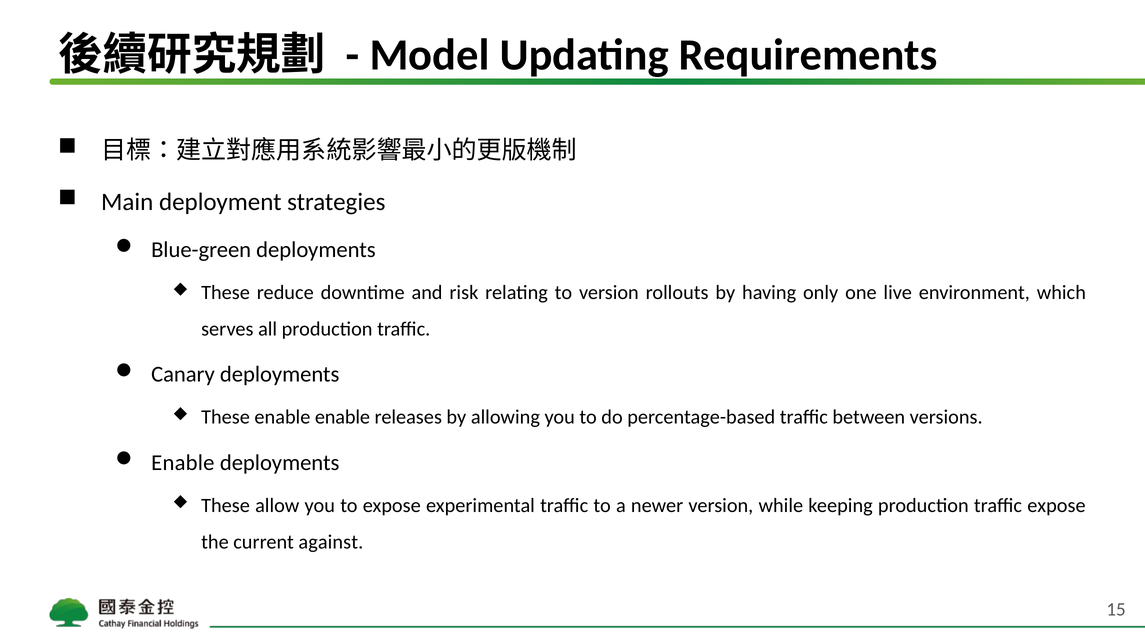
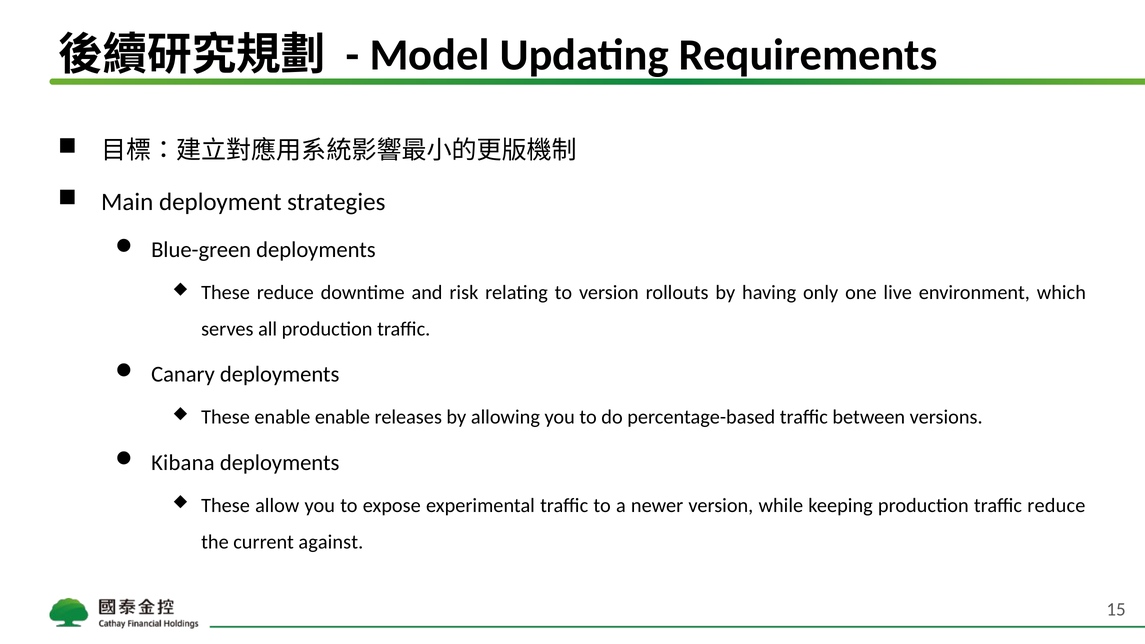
Enable: Enable -> Kibana (183, 463)
traffic expose: expose -> reduce (1056, 505)
